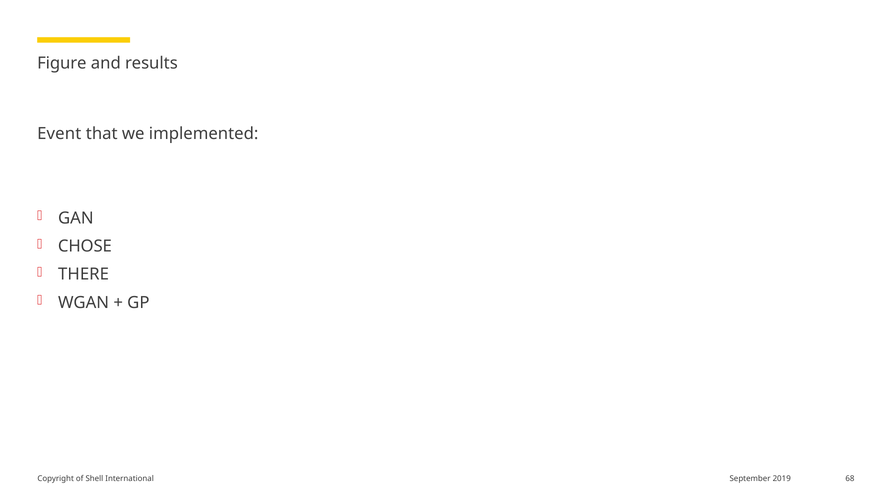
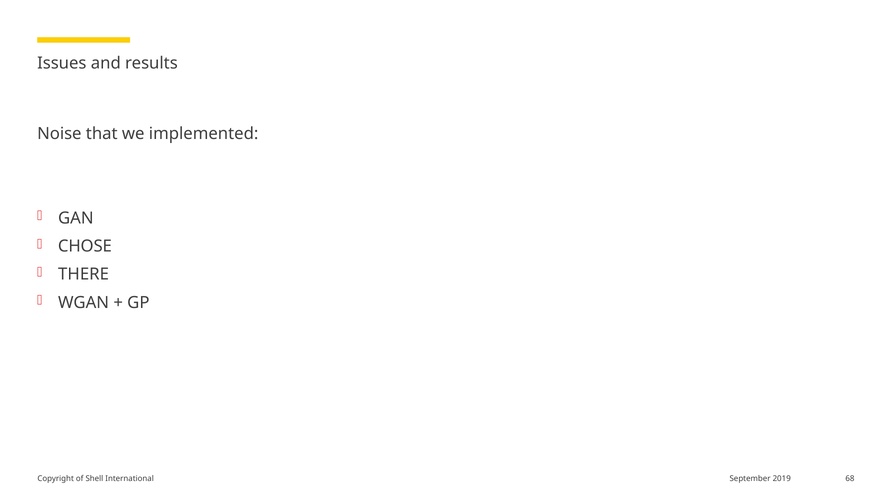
Figure: Figure -> Issues (62, 63)
Event: Event -> Noise (59, 134)
